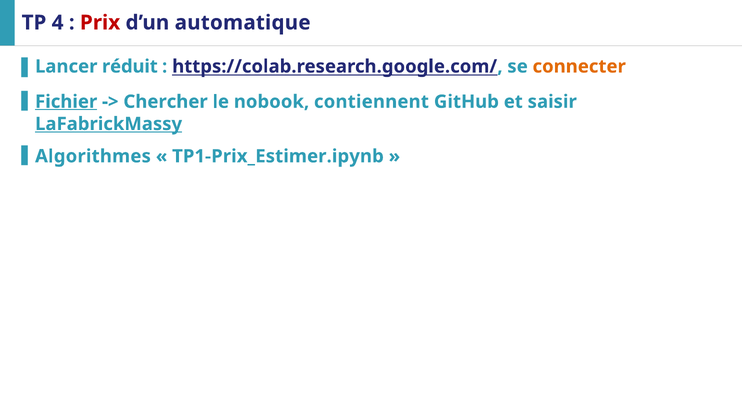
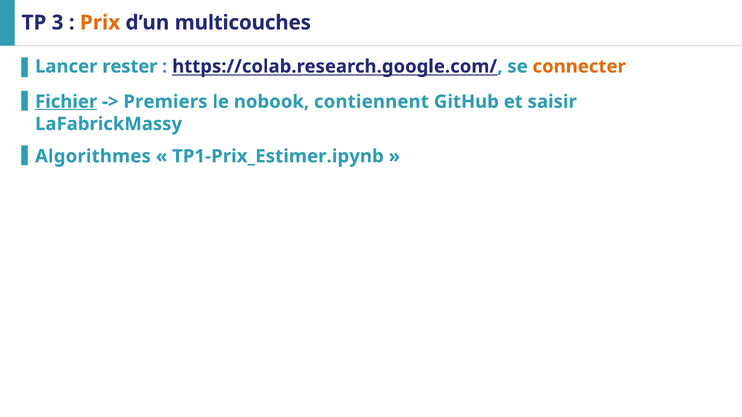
4: 4 -> 3 (58, 23)
Prix colour: red -> orange (100, 23)
automatique: automatique -> multicouches (243, 23)
réduit: réduit -> rester (130, 67)
Chercher: Chercher -> Premiers (165, 102)
LaFabrickMassy underline: present -> none (109, 124)
